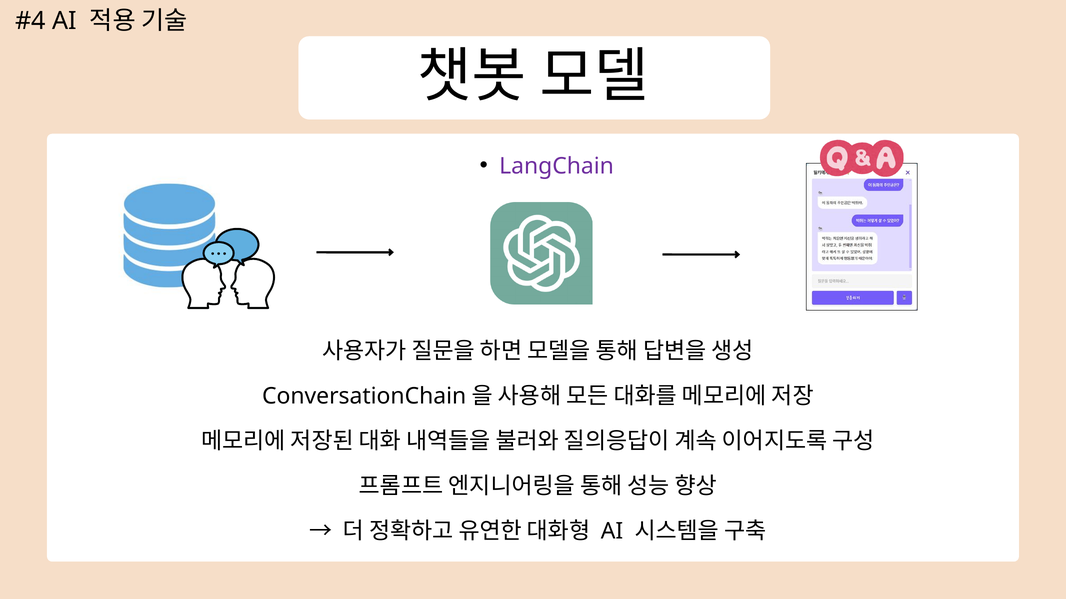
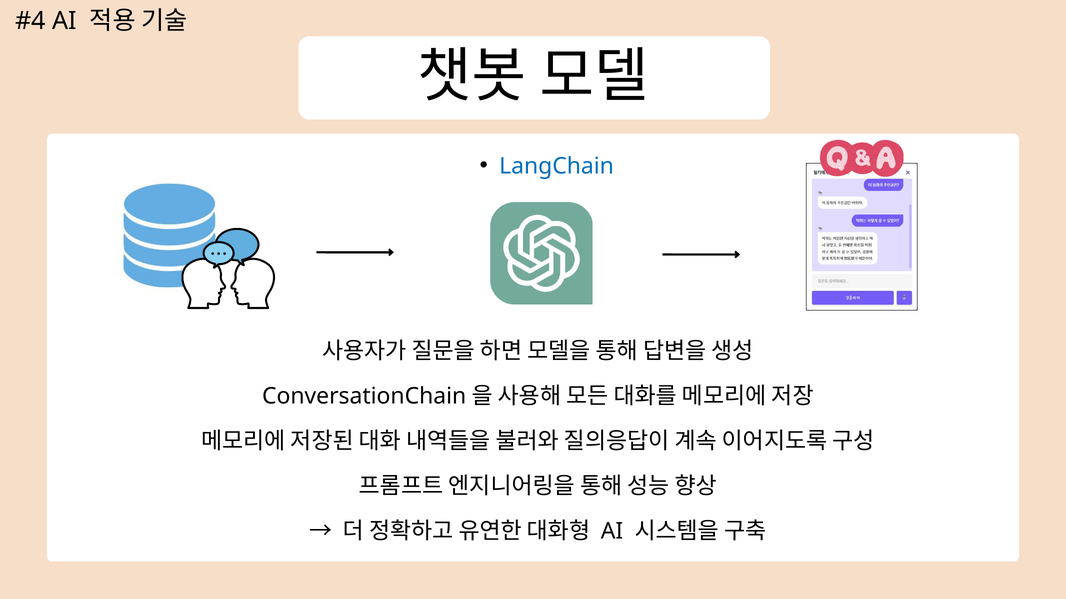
LangChain colour: purple -> blue (557, 166)
